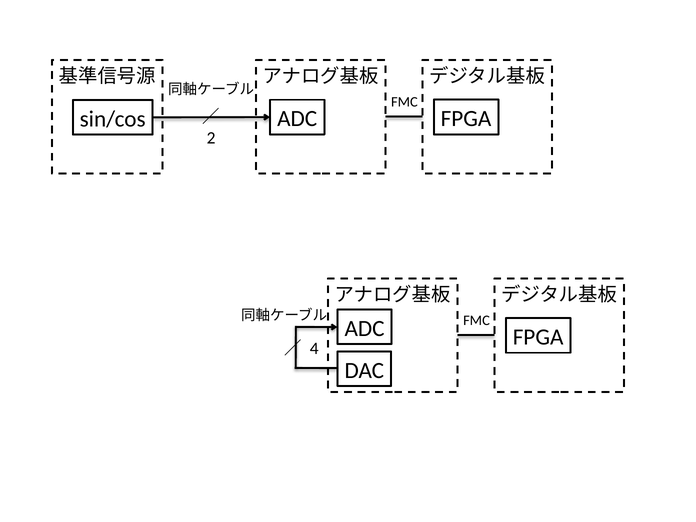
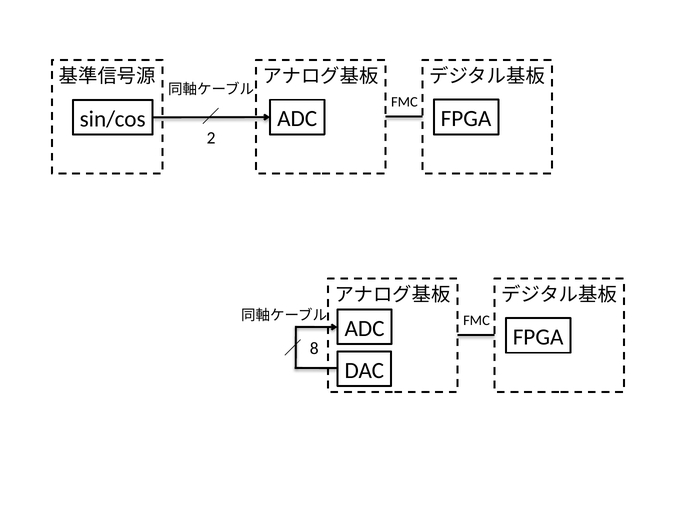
4: 4 -> 8 (314, 349)
